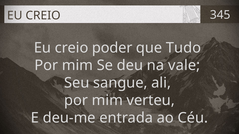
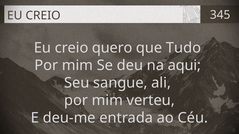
poder: poder -> quero (112, 48)
vale: vale -> aqui (184, 65)
